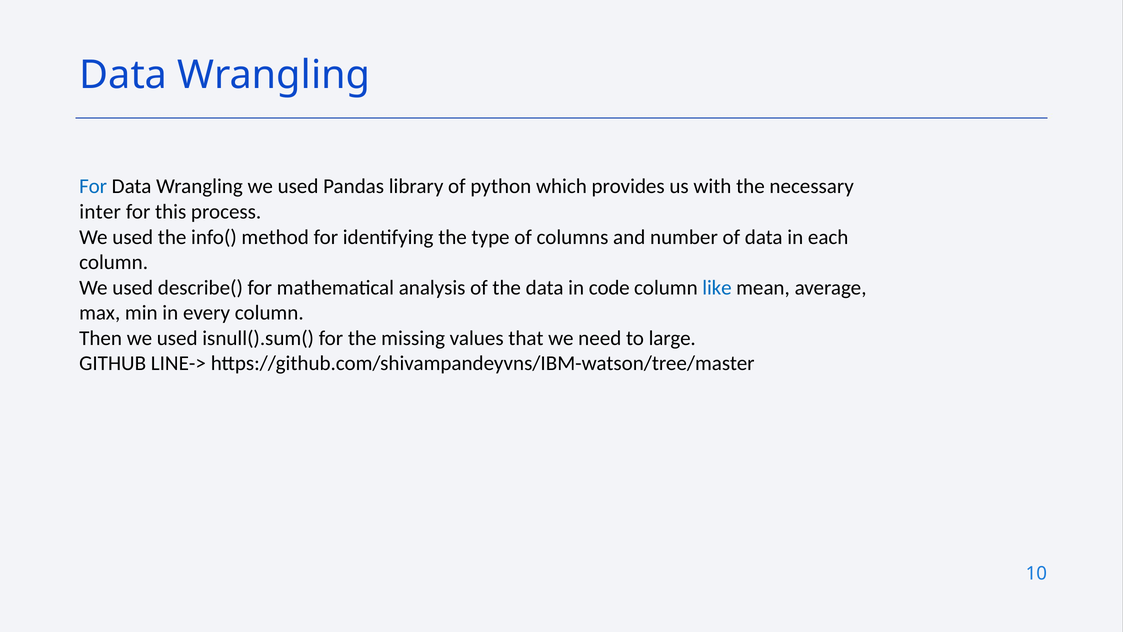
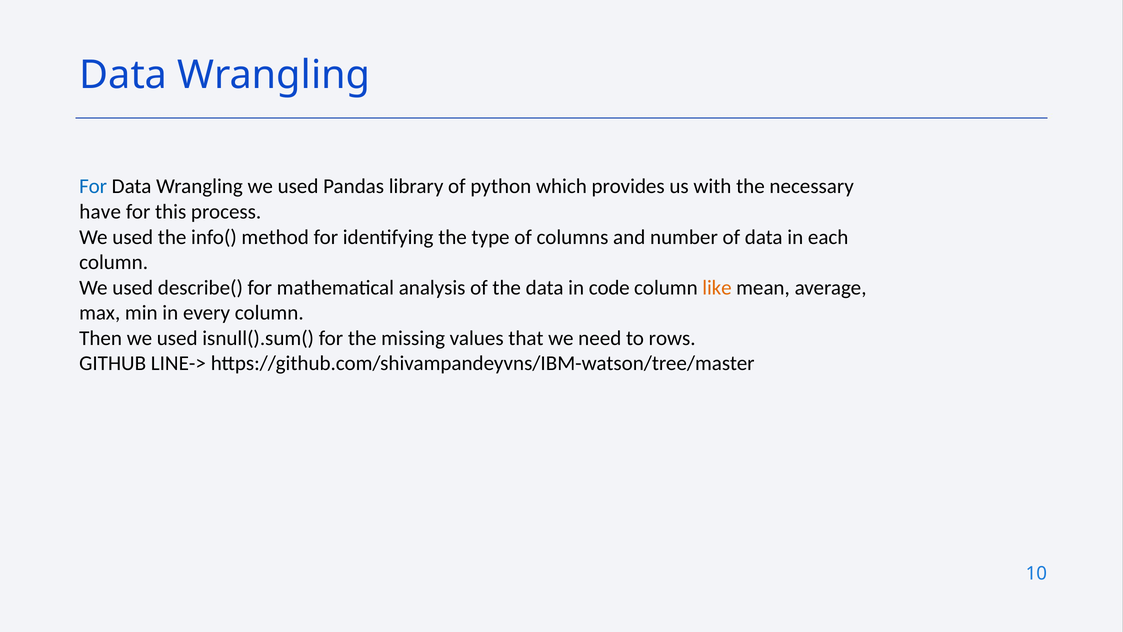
inter: inter -> have (100, 212)
like colour: blue -> orange (717, 287)
large: large -> rows (672, 338)
